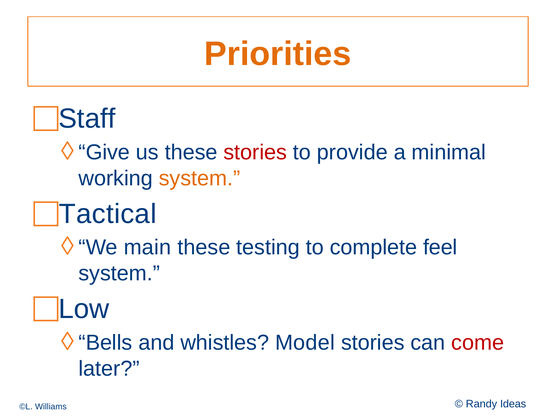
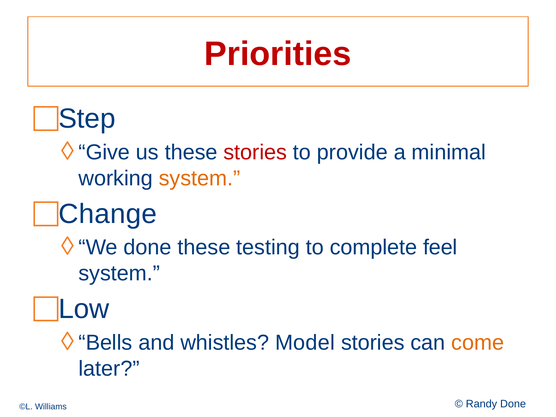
Priorities colour: orange -> red (278, 54)
Staff: Staff -> Step (87, 119)
Tactical: Tactical -> Change (108, 214)
We main: main -> done (148, 247)
come colour: red -> orange (478, 343)
Randy Ideas: Ideas -> Done (513, 404)
